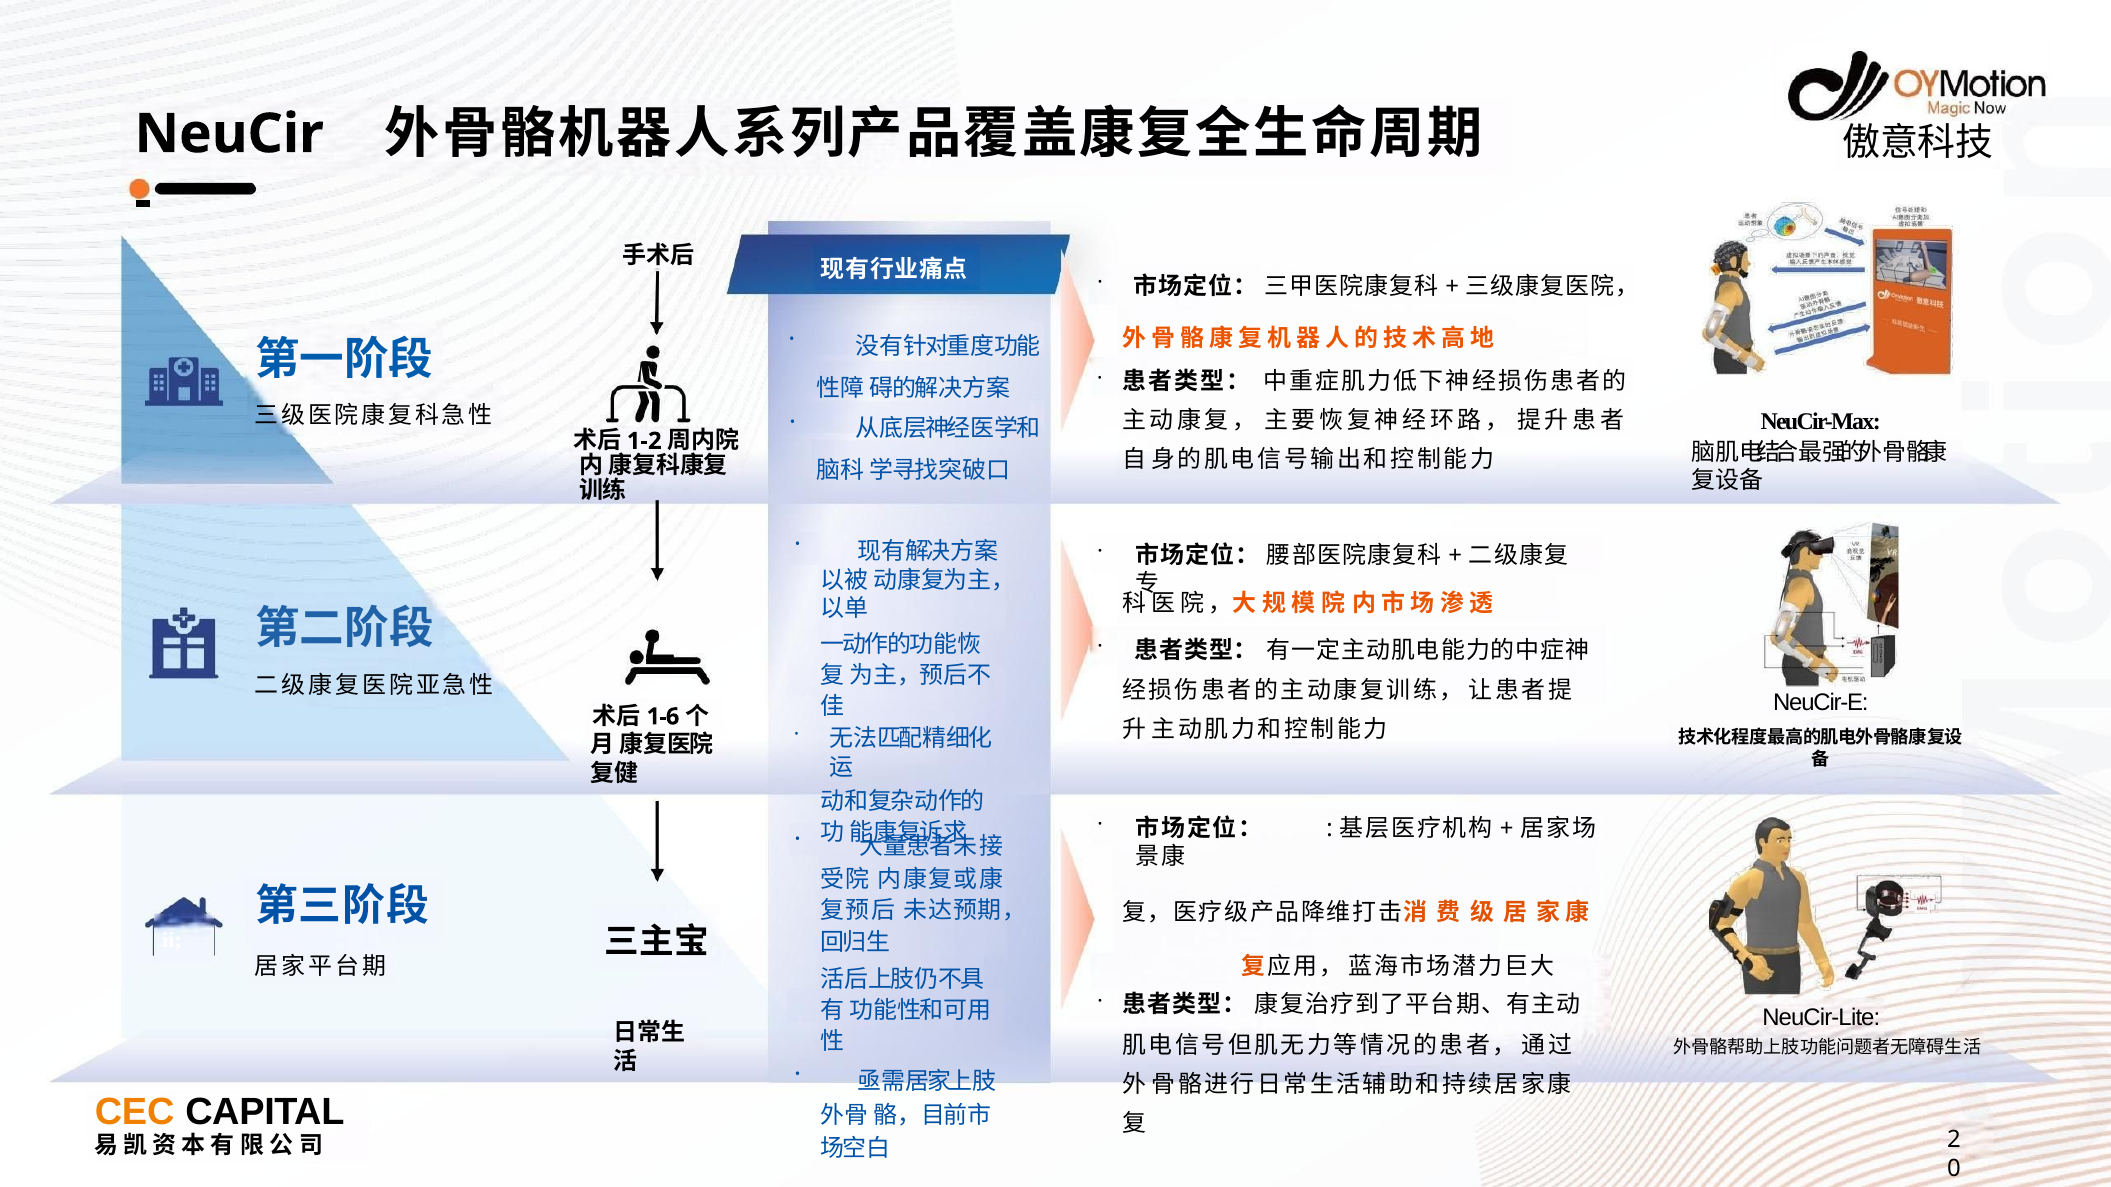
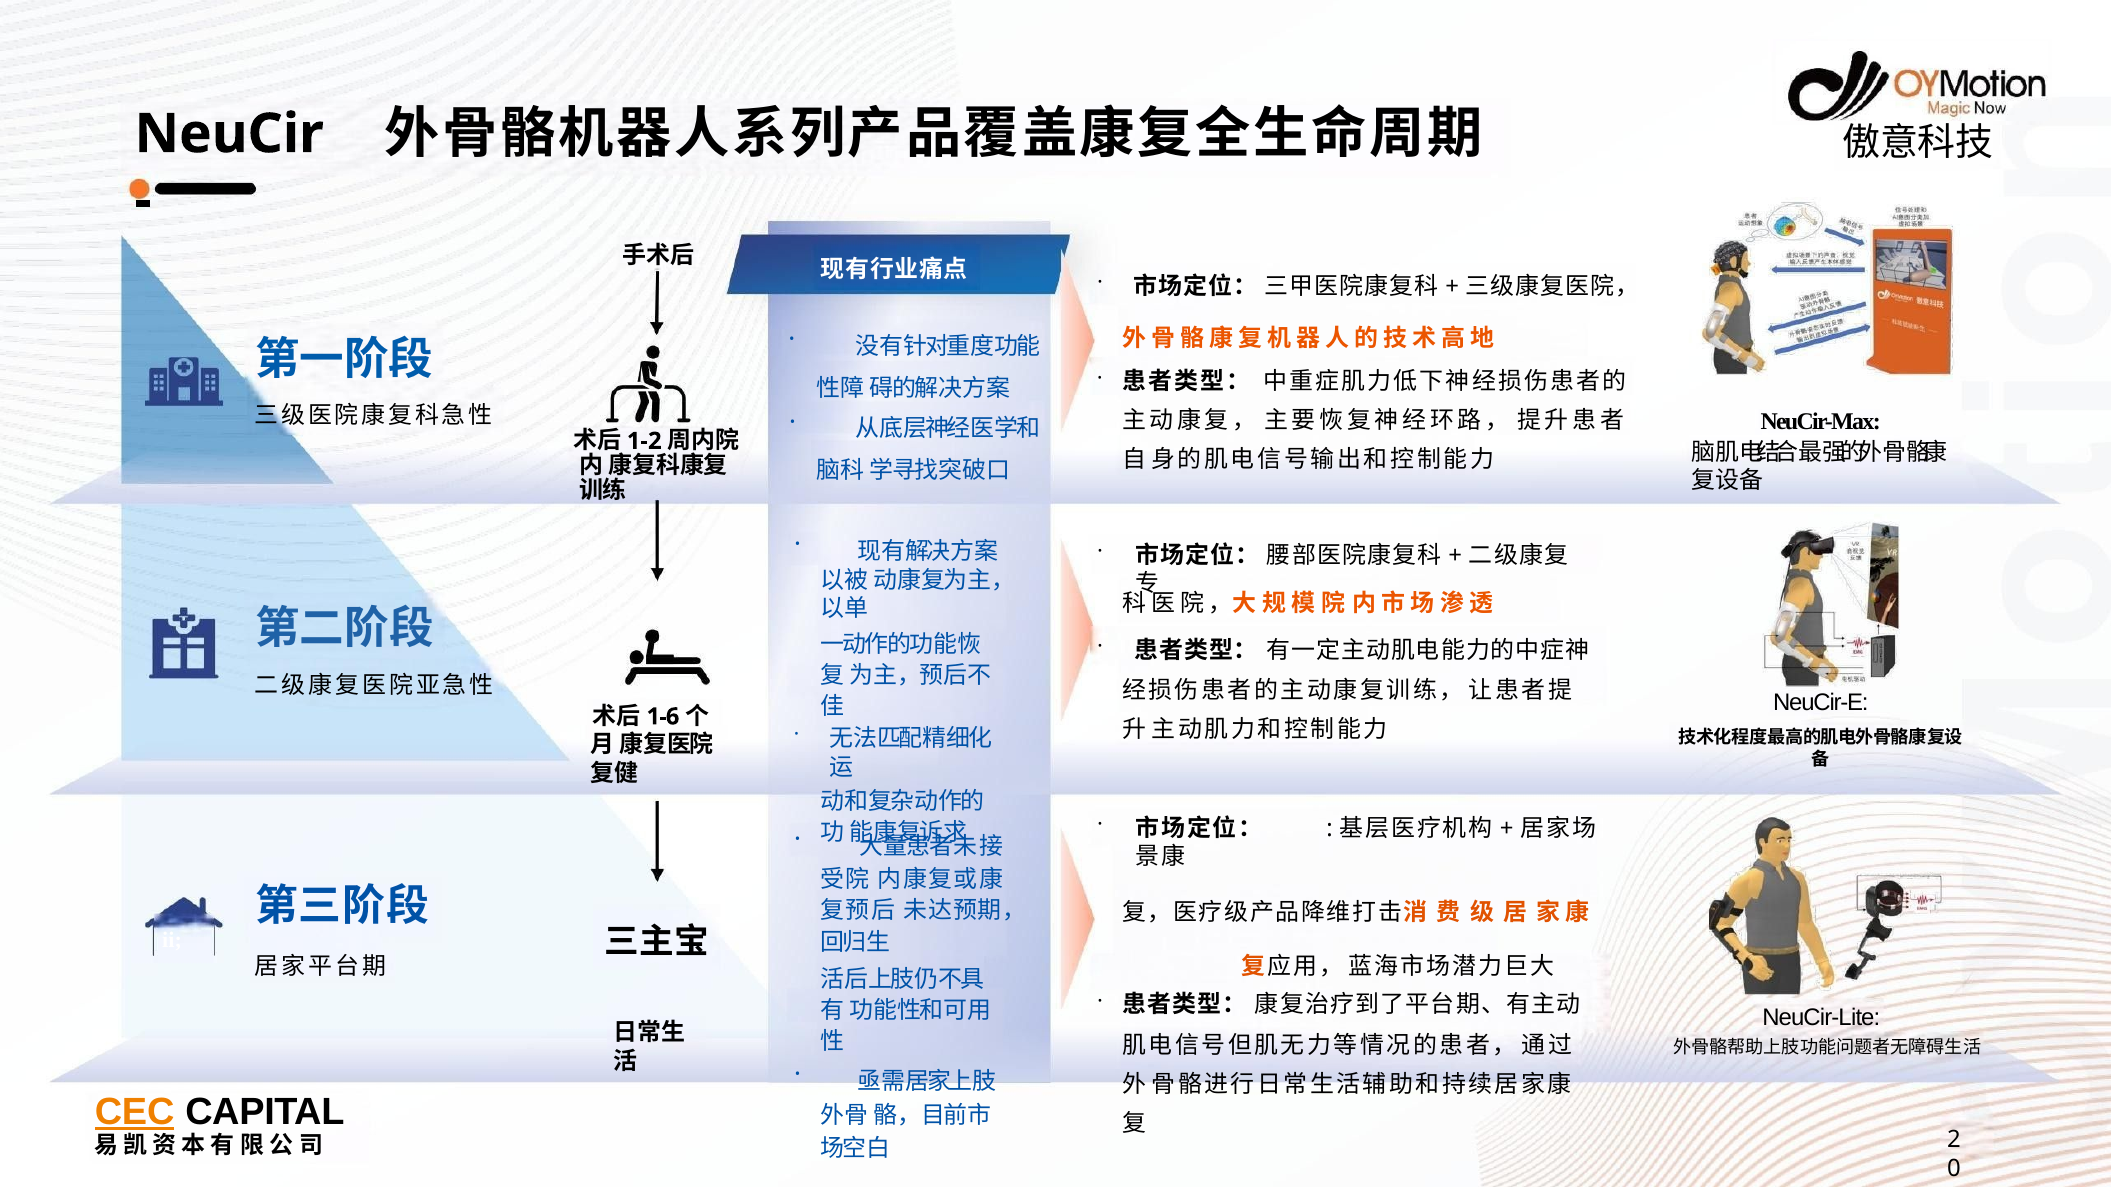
CEC underline: none -> present (135, 1113)
